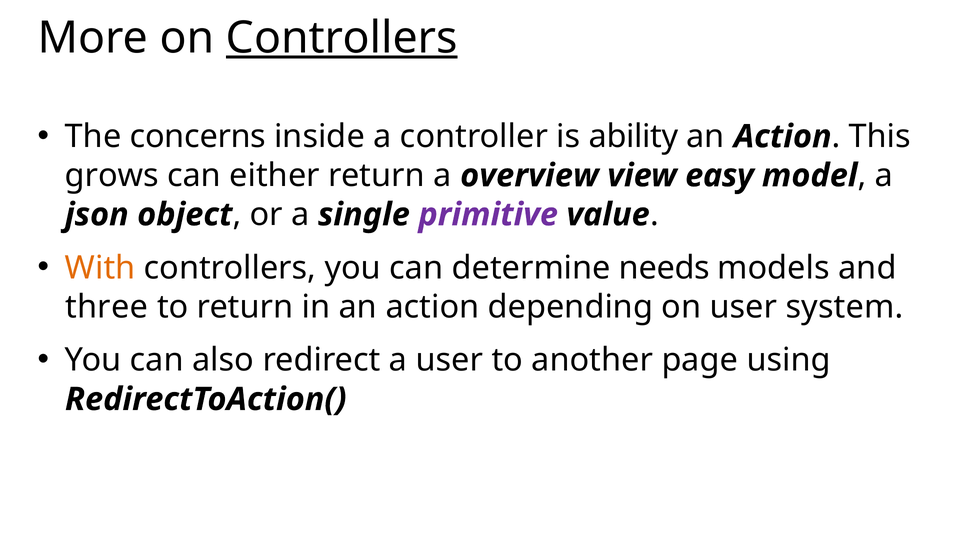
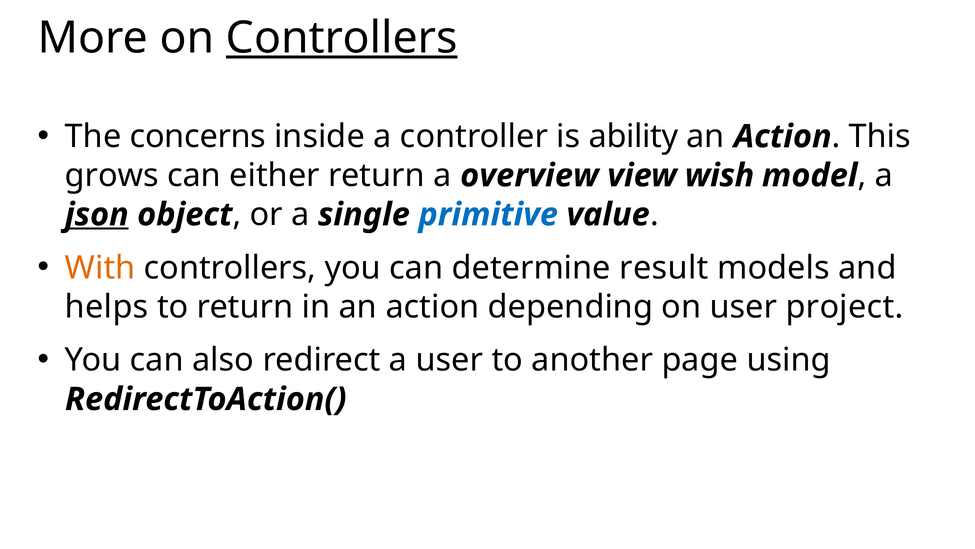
easy: easy -> wish (720, 175)
json underline: none -> present (97, 214)
primitive colour: purple -> blue (488, 214)
needs: needs -> result (664, 268)
three: three -> helps (107, 307)
system: system -> project (844, 307)
